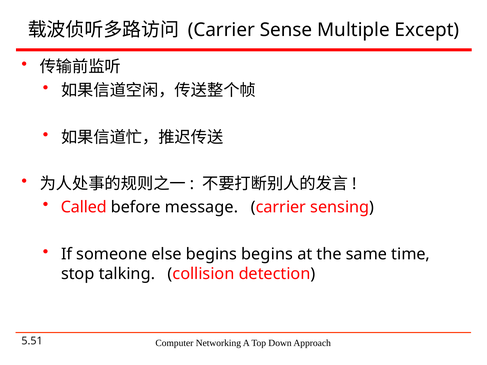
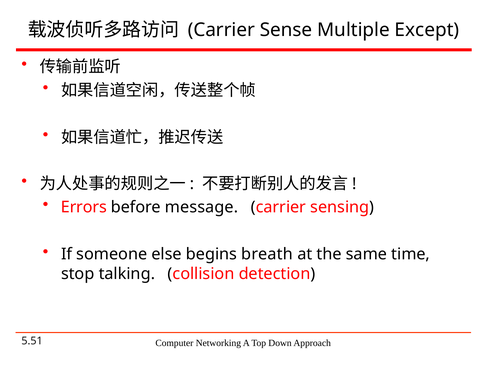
Called: Called -> Errors (84, 207)
begins begins: begins -> breath (267, 254)
